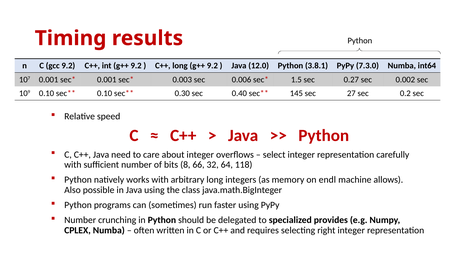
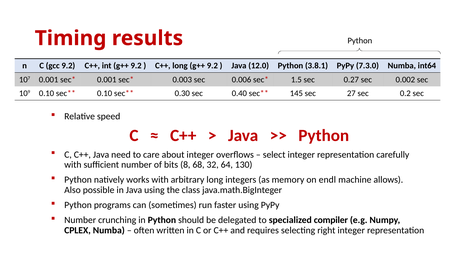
66: 66 -> 68 (199, 165)
118: 118 -> 130 (244, 165)
provides: provides -> compiler (331, 220)
